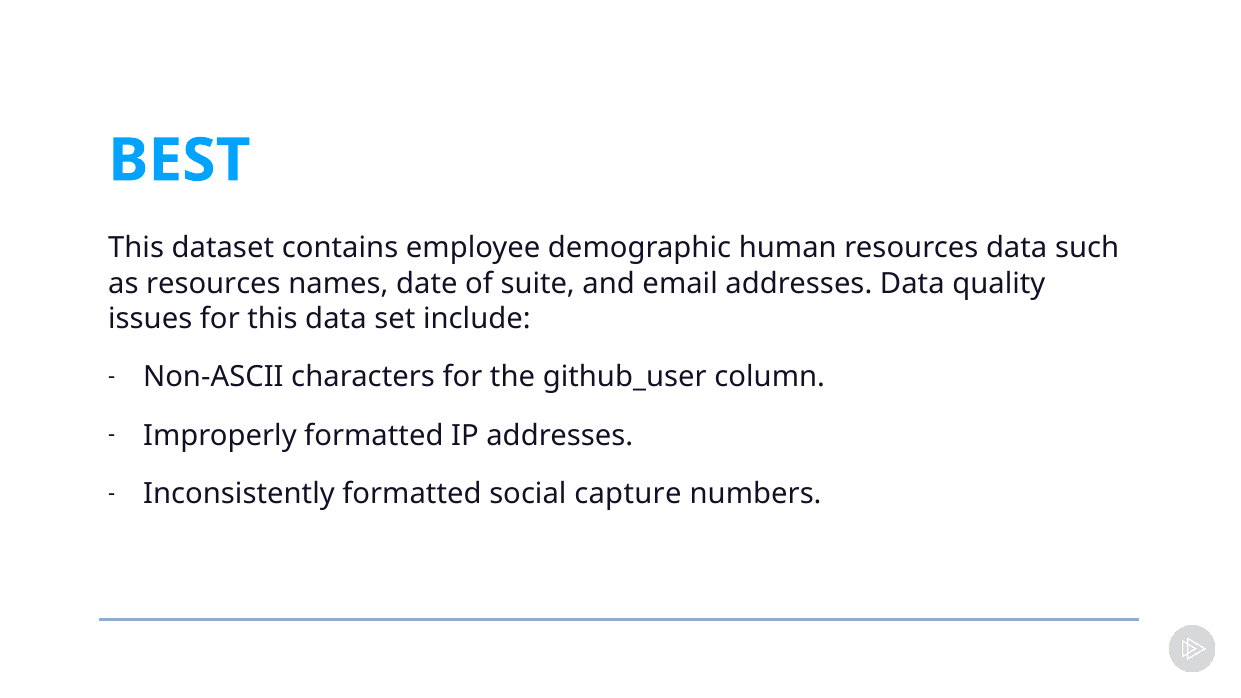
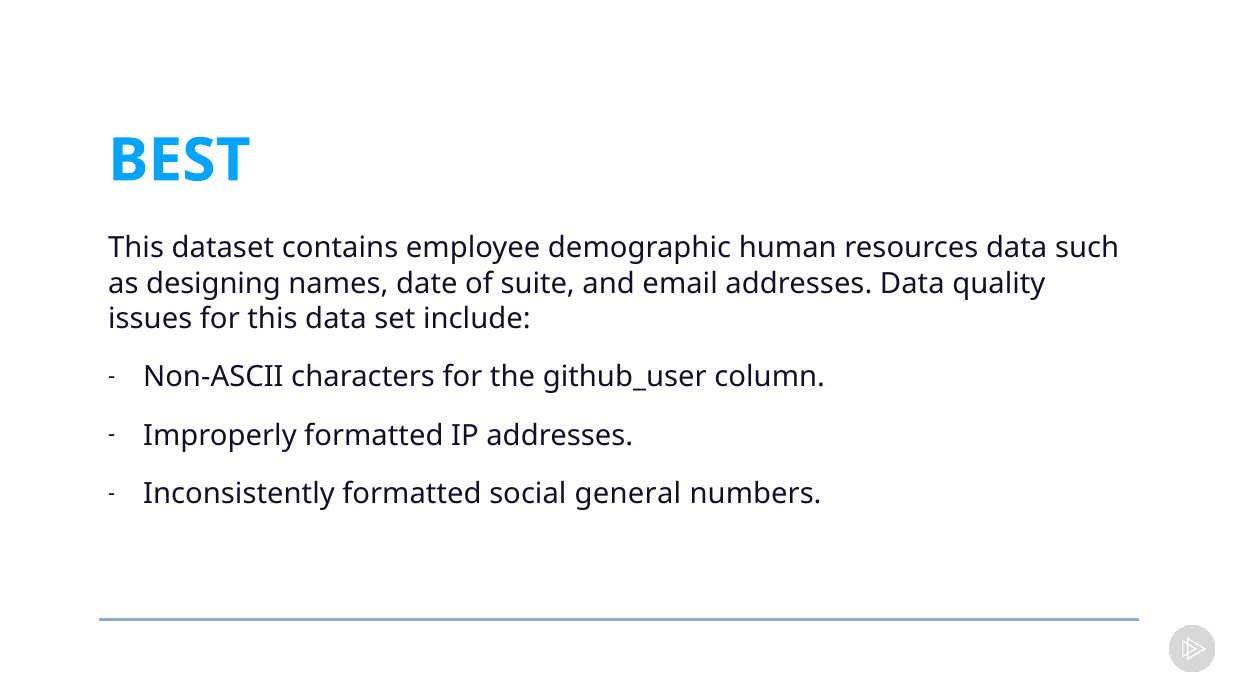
as resources: resources -> designing (213, 284)
capture: capture -> general (628, 494)
